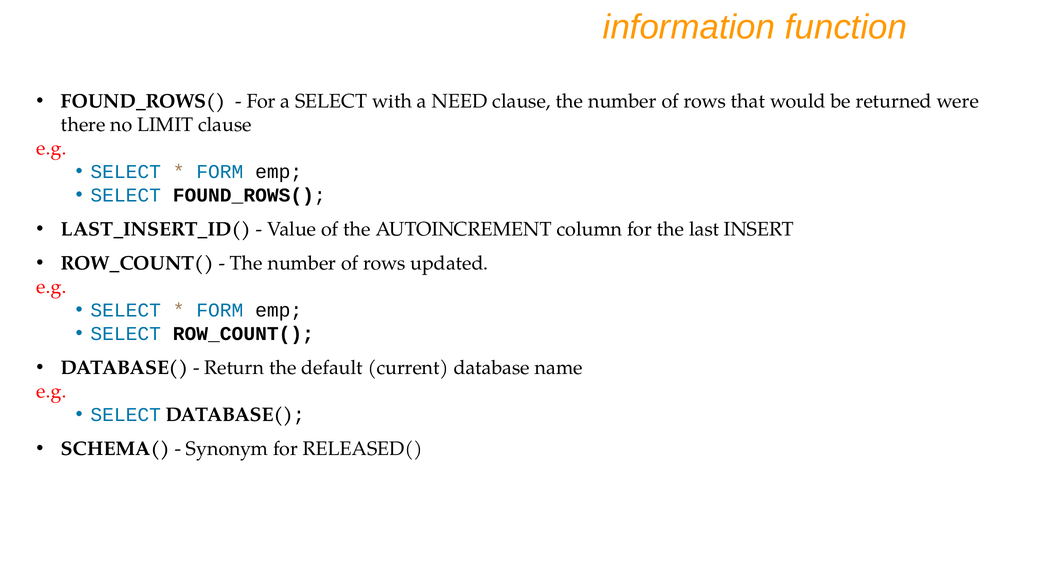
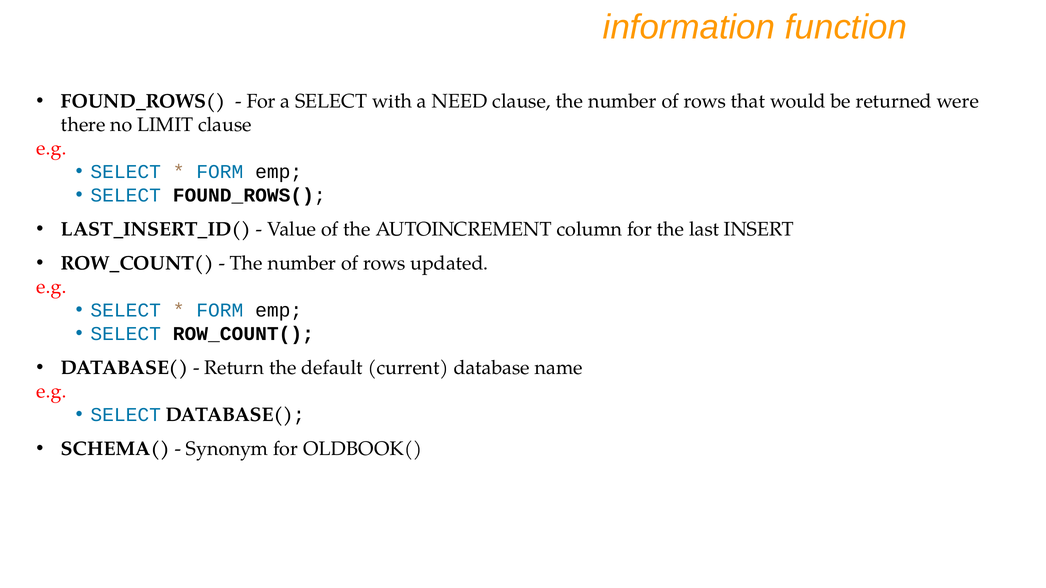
RELEASED(: RELEASED( -> OLDBOOK( (363, 449)
